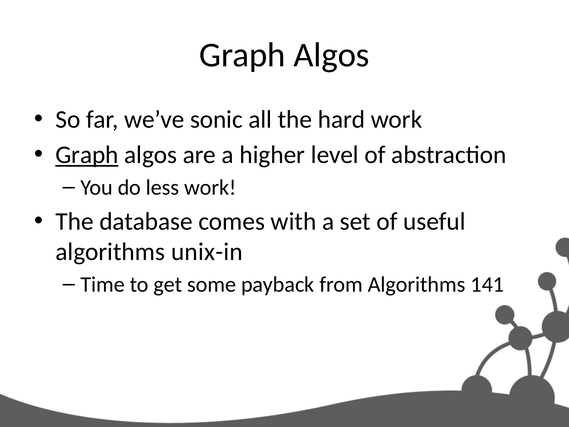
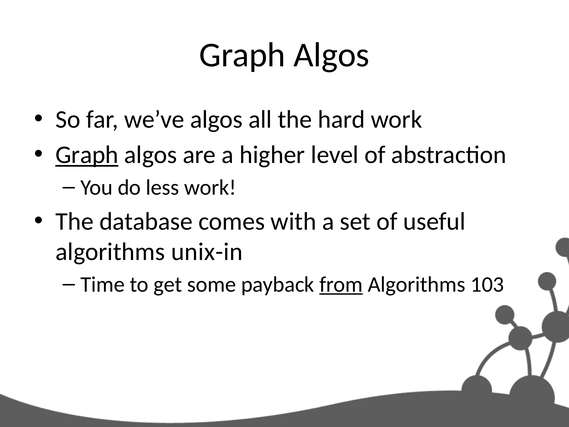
we’ve sonic: sonic -> algos (216, 119)
from underline: none -> present (341, 284)
141: 141 -> 103 (487, 284)
